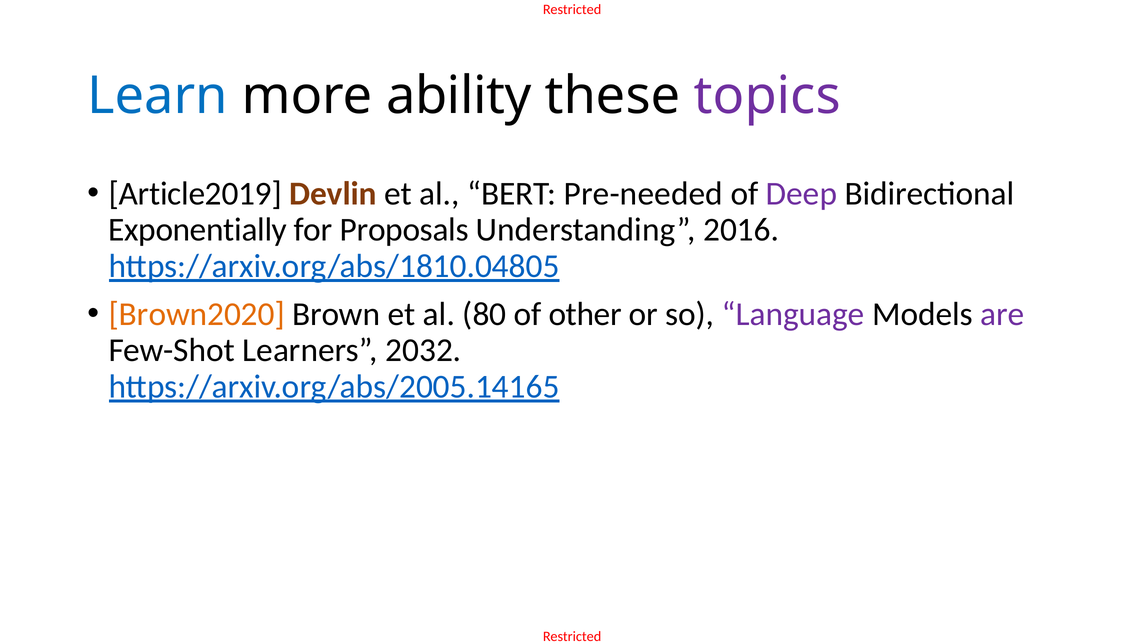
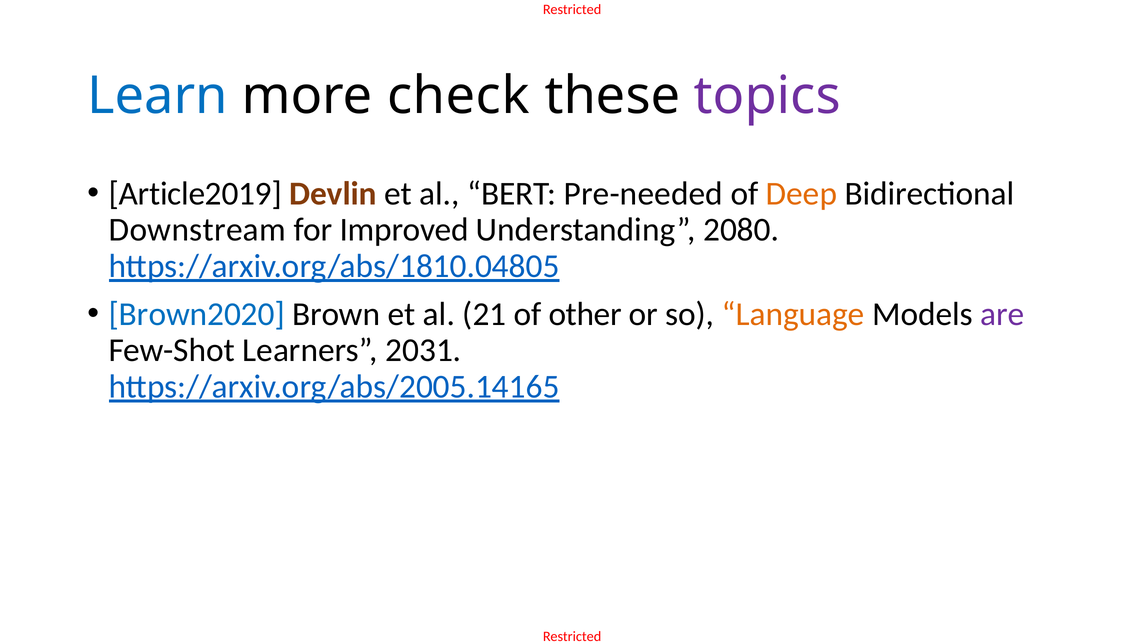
ability: ability -> check (458, 96)
Deep colour: purple -> orange (801, 194)
Exponentially: Exponentially -> Downstream (197, 230)
Proposals: Proposals -> Improved (404, 230)
2016: 2016 -> 2080 (741, 230)
Brown2020 colour: orange -> blue (197, 314)
80: 80 -> 21 (484, 314)
Language colour: purple -> orange (793, 314)
2032: 2032 -> 2031 (423, 350)
